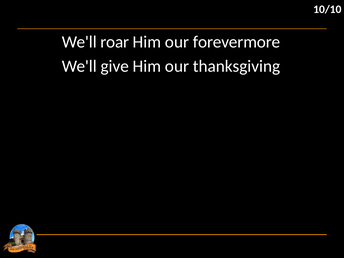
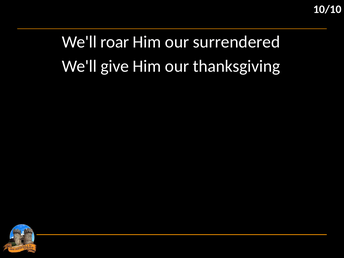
forevermore: forevermore -> surrendered (237, 42)
